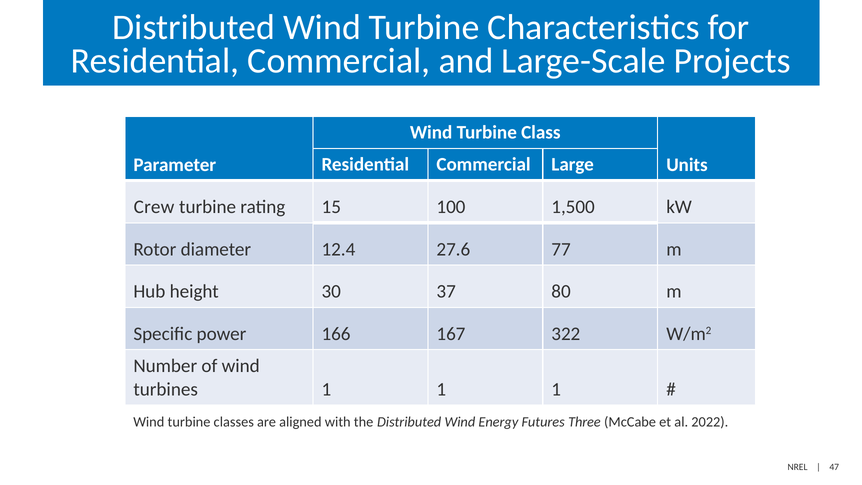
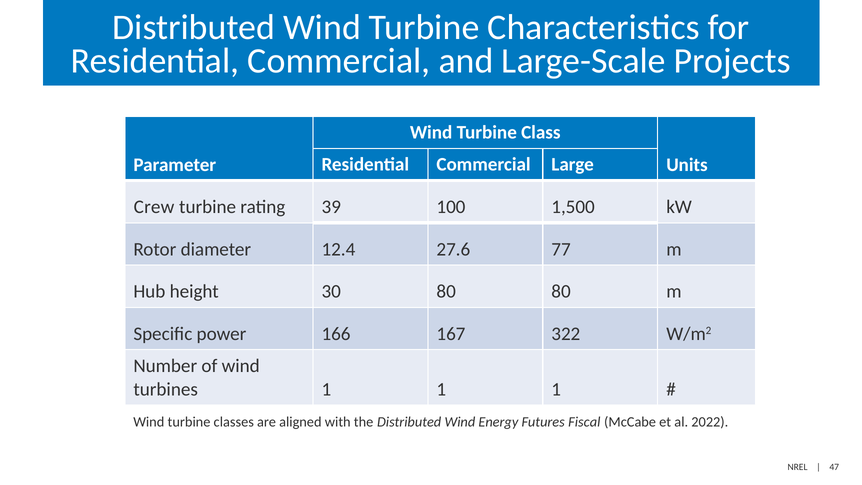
15: 15 -> 39 (331, 207)
30 37: 37 -> 80 (446, 292)
Three: Three -> Fiscal (584, 422)
